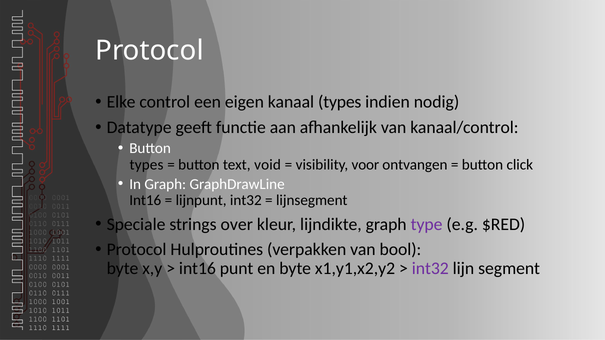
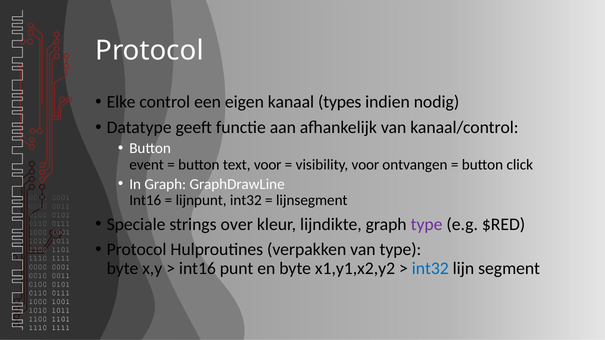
types: types -> event (147, 165)
text void: void -> voor (268, 165)
van bool: bool -> type (400, 250)
int32 colour: purple -> blue (430, 269)
